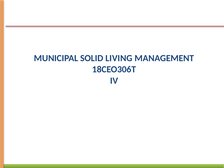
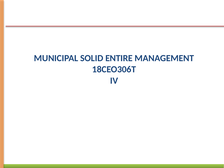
LIVING: LIVING -> ENTIRE (119, 58)
